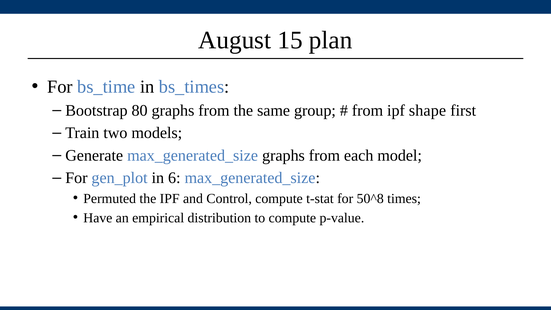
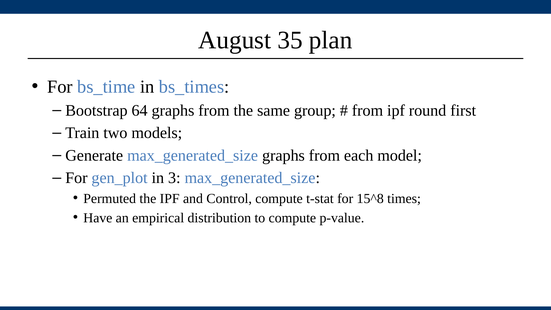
15: 15 -> 35 (290, 40)
80: 80 -> 64 (140, 110)
shape: shape -> round (428, 110)
6: 6 -> 3 (174, 178)
50^8: 50^8 -> 15^8 (370, 198)
